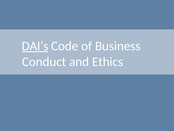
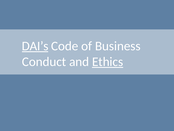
Ethics underline: none -> present (108, 62)
